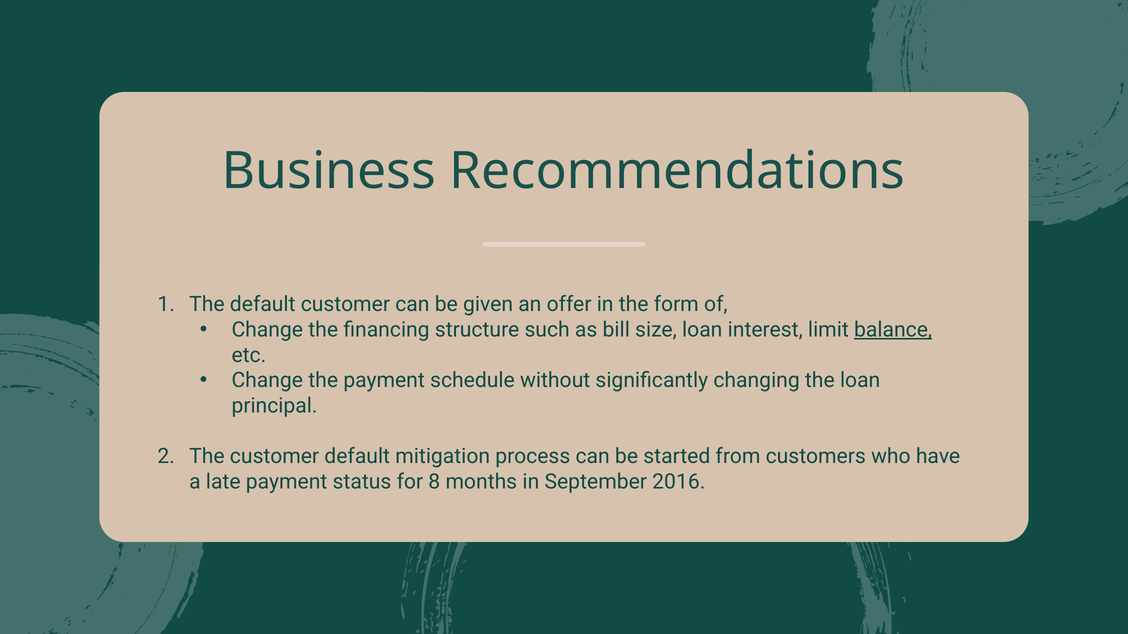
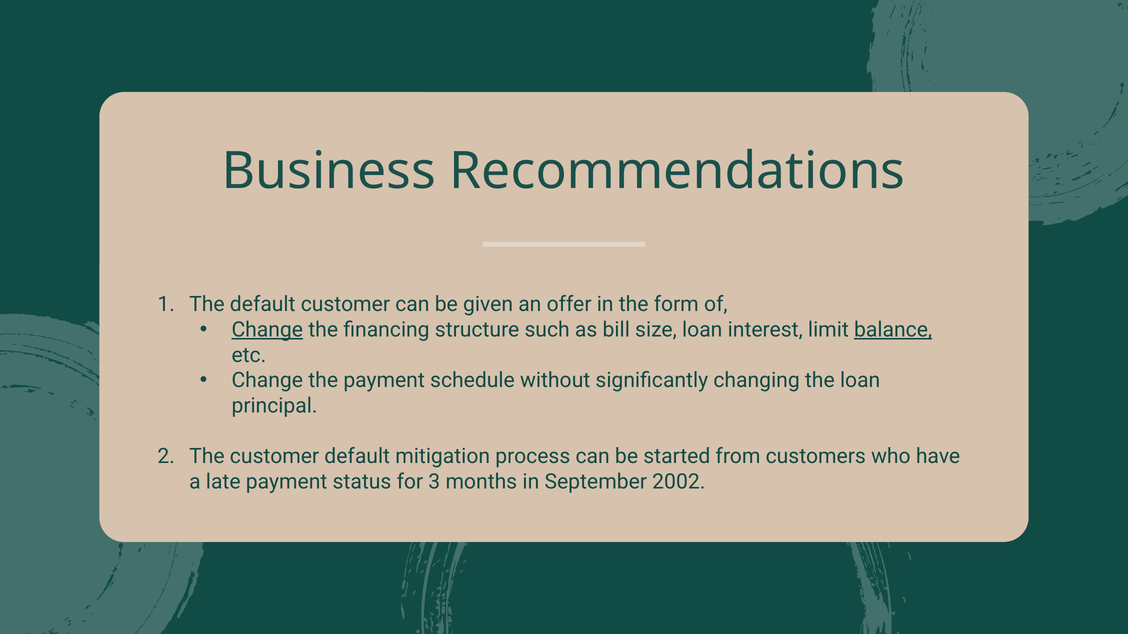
Change underline: none -> present (267, 330)
8: 8 -> 3 (434, 482)
2016: 2016 -> 2002 (679, 482)
